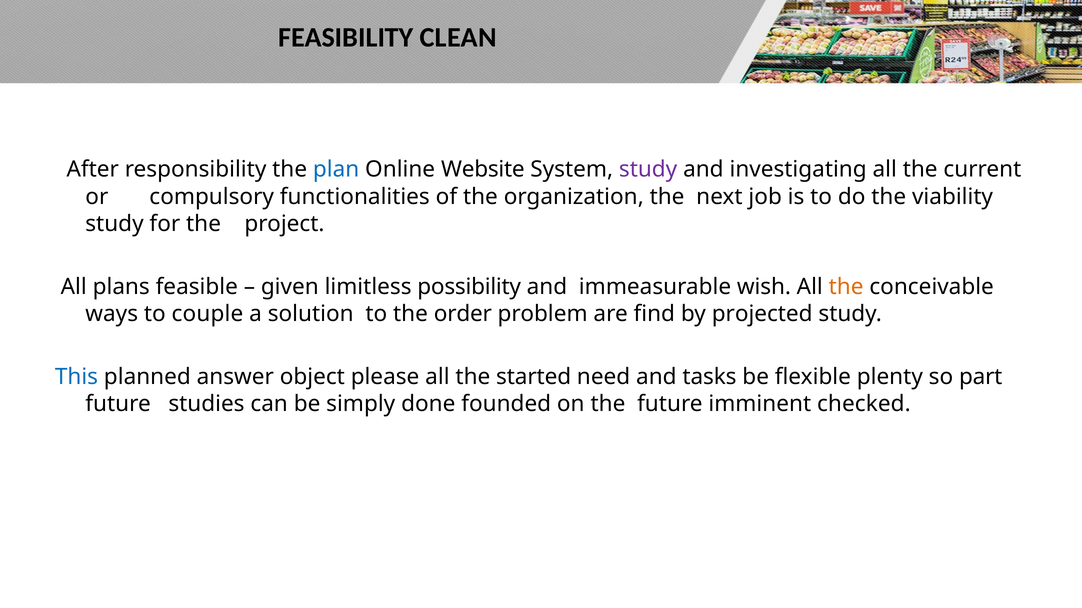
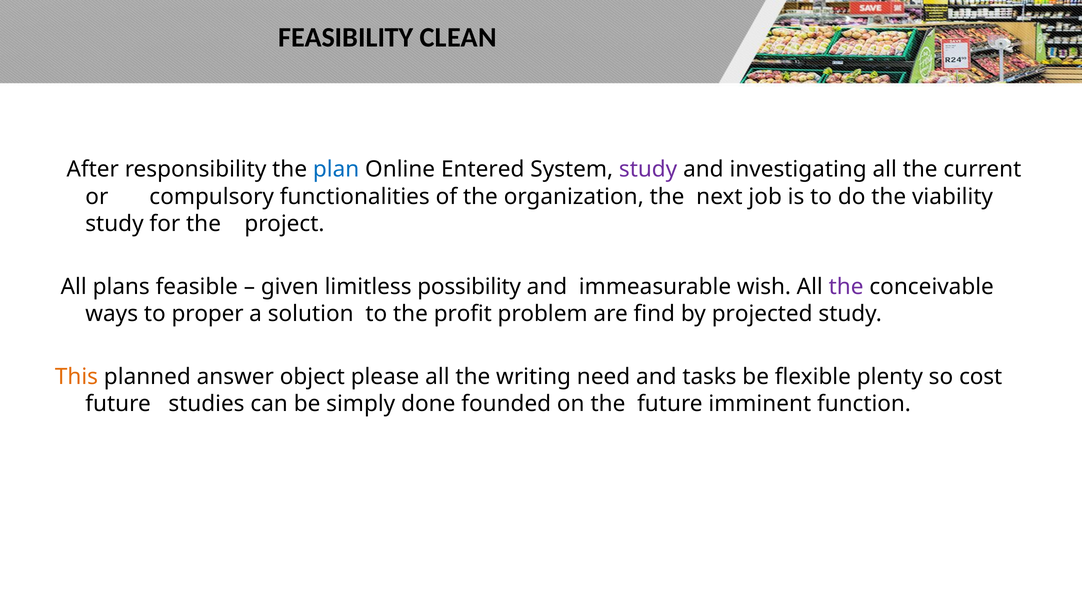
Website: Website -> Entered (483, 170)
the colour: orange -> purple (846, 287)
couple: couple -> proper (208, 314)
order: order -> profit (463, 314)
This colour: blue -> orange (76, 377)
started: started -> writing (534, 377)
part: part -> cost (981, 377)
checked: checked -> function (864, 404)
